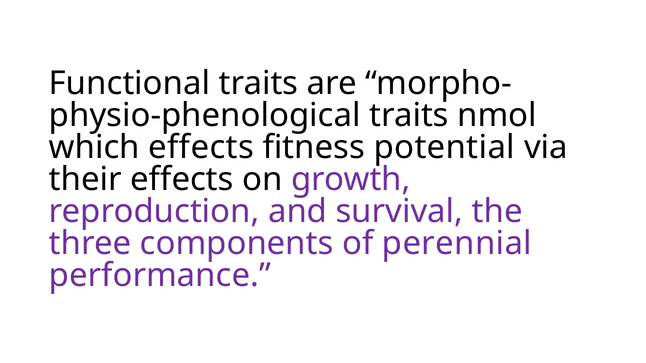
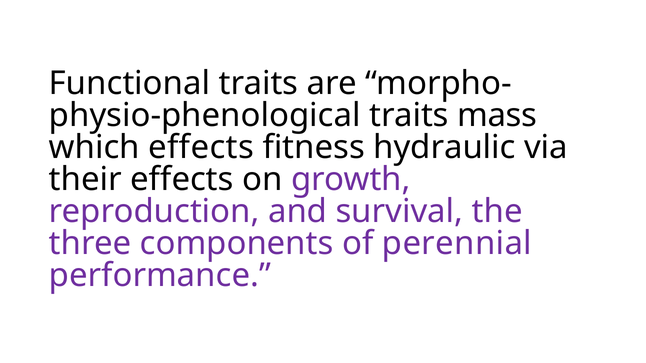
nmol: nmol -> mass (497, 116)
potential: potential -> hydraulic (444, 148)
